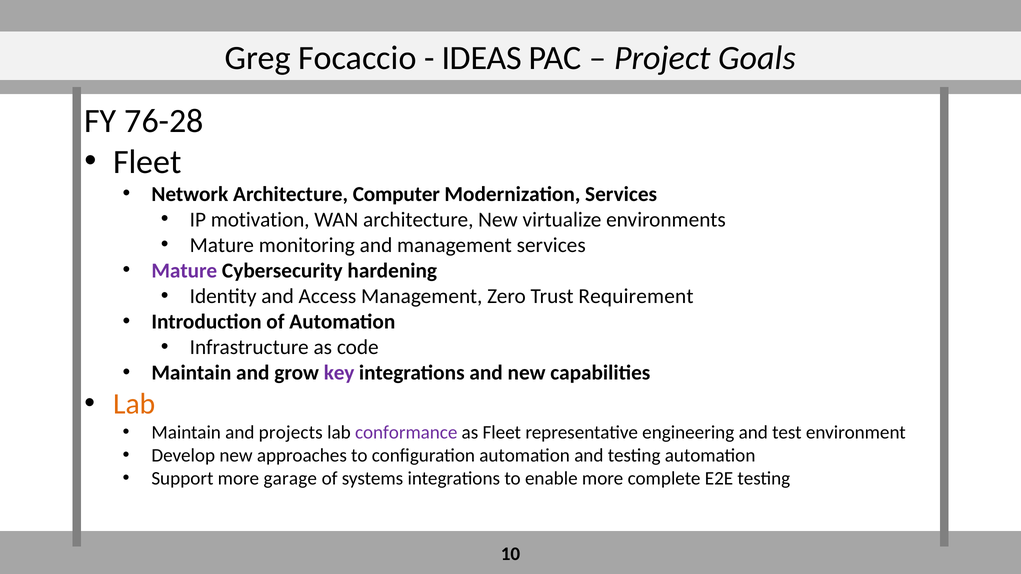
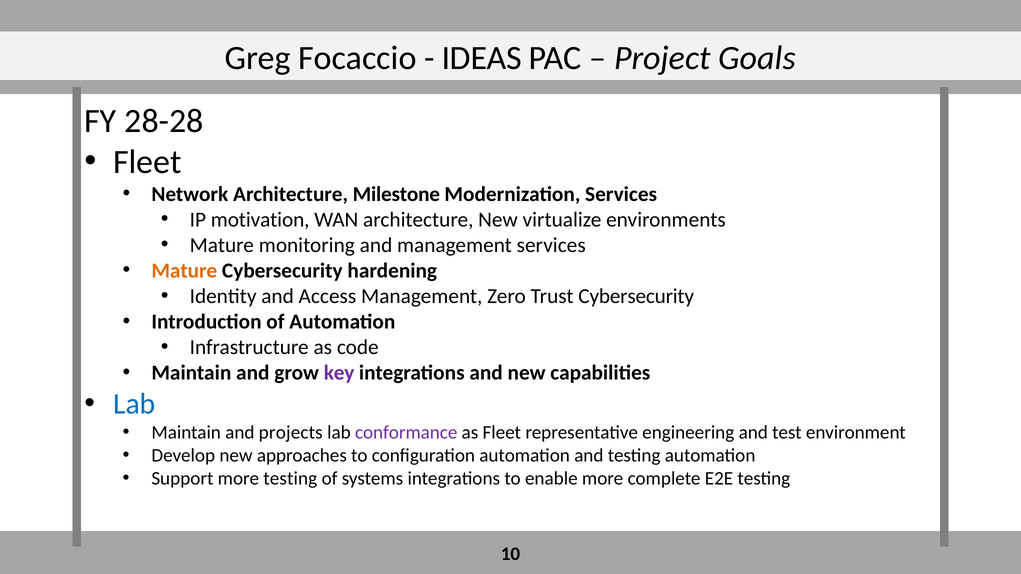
76-28: 76-28 -> 28-28 (164, 121)
Computer: Computer -> Milestone (396, 194)
Mature colour: purple -> orange (184, 271)
Trust Requirement: Requirement -> Cybersecurity (636, 296)
Lab colour: orange -> blue (134, 404)
more garage: garage -> testing (290, 479)
